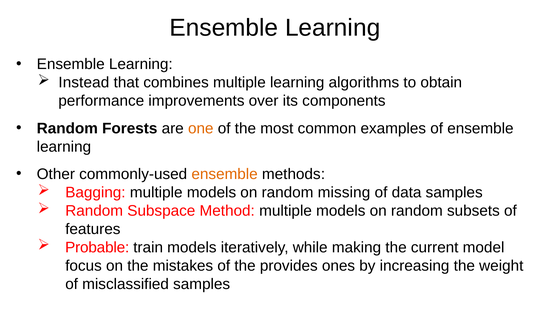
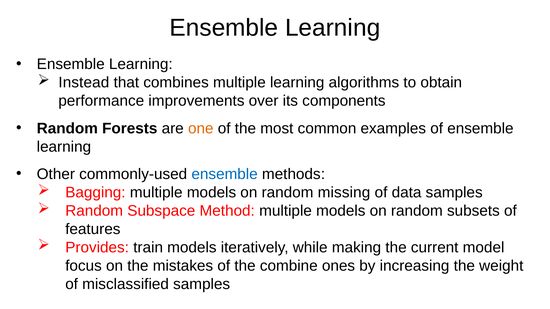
ensemble colour: orange -> blue (225, 174)
Probable: Probable -> Provides (97, 248)
provides: provides -> combine (289, 266)
